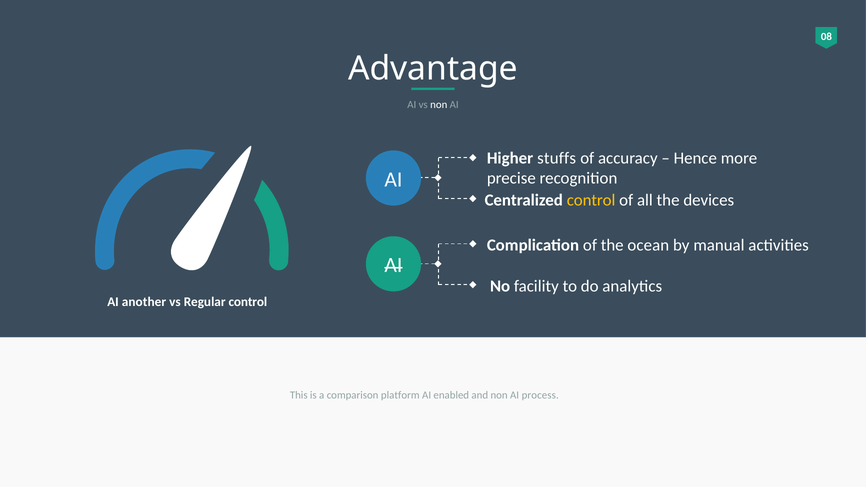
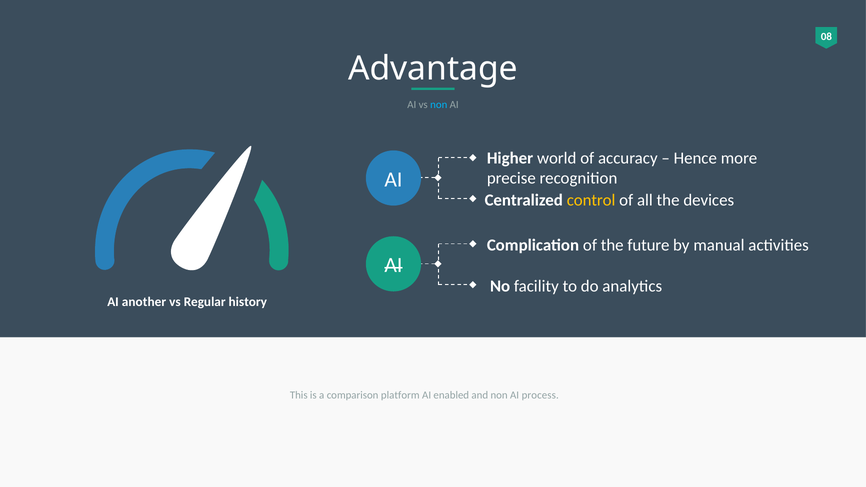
non colour: white -> light blue (439, 105)
stuffs: stuffs -> world (557, 158)
ocean: ocean -> future (648, 245)
Regular control: control -> history (248, 302)
